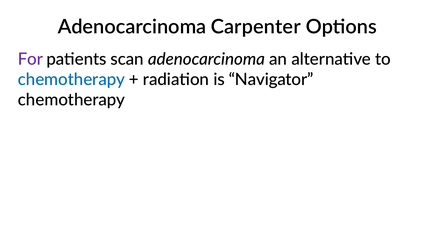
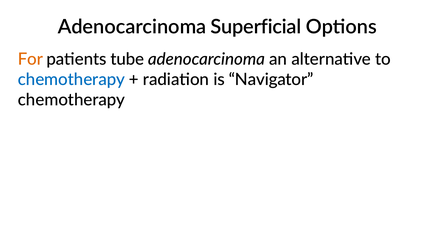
Carpenter: Carpenter -> Superficial (256, 27)
For colour: purple -> orange (30, 59)
scan: scan -> tube (127, 59)
